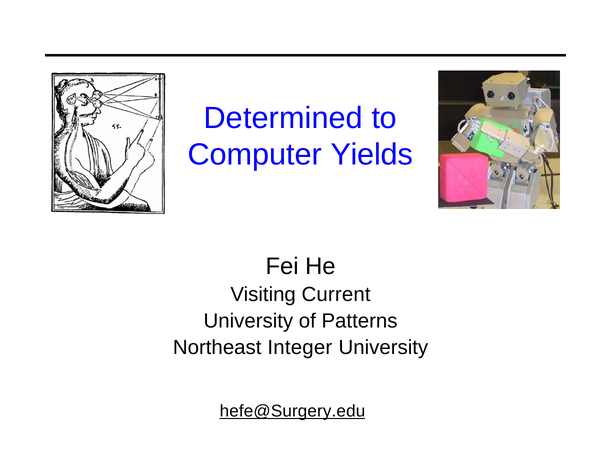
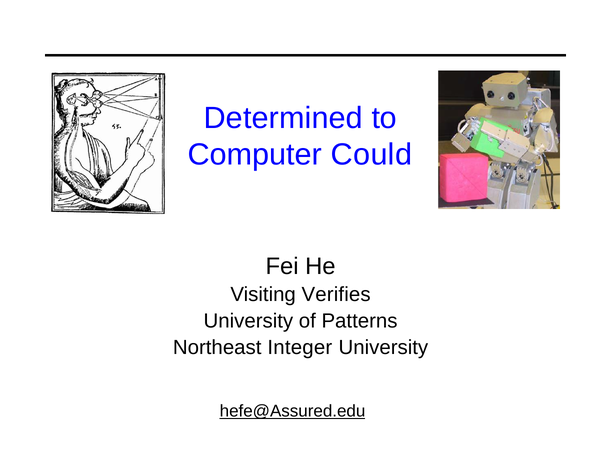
Yields: Yields -> Could (372, 155)
Current: Current -> Verifies (336, 294)
hefe@Surgery.edu: hefe@Surgery.edu -> hefe@Assured.edu (293, 411)
